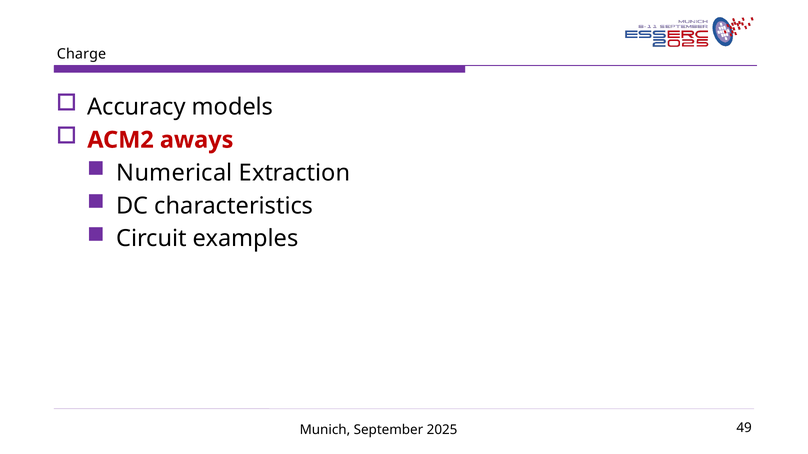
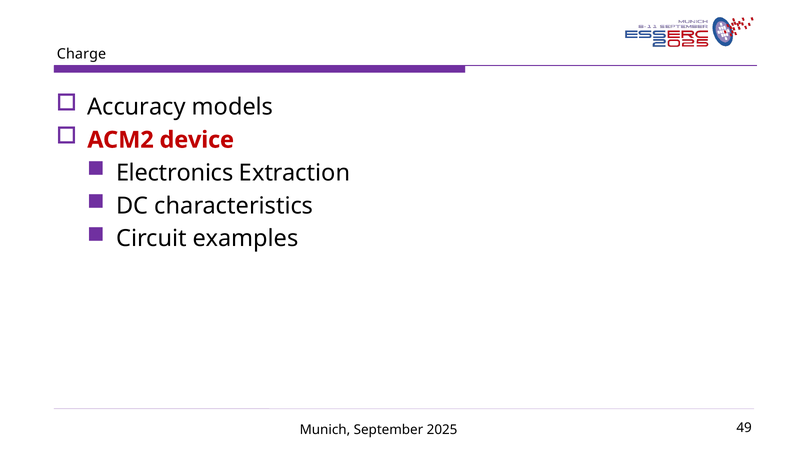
aways: aways -> device (197, 140)
Numerical: Numerical -> Electronics (175, 173)
